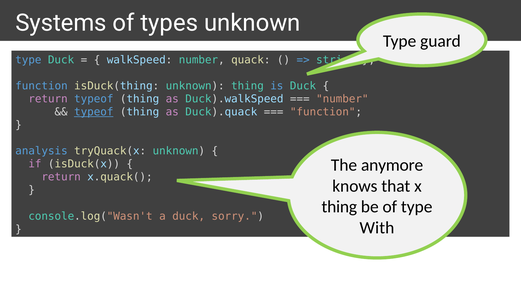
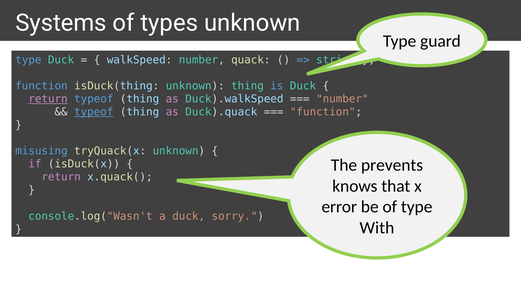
return underline: none -> present (48, 99)
analysis: analysis -> misusing (41, 151)
anymore: anymore -> prevents (392, 165)
thing: thing -> error (339, 207)
